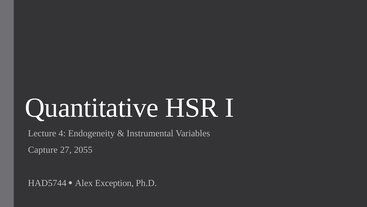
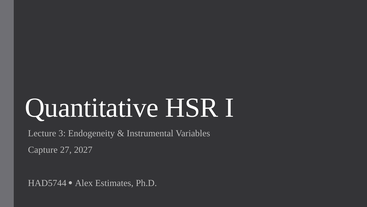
4: 4 -> 3 (62, 133)
2055: 2055 -> 2027 (83, 149)
Exception: Exception -> Estimates (114, 183)
